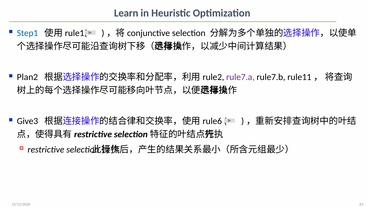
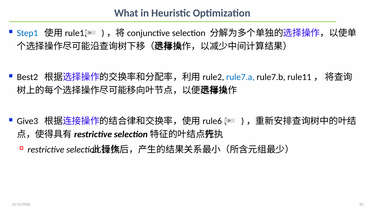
Learn: Learn -> What (126, 13)
Plan2: Plan2 -> Best2 (27, 77)
rule7.a colour: purple -> blue (240, 77)
